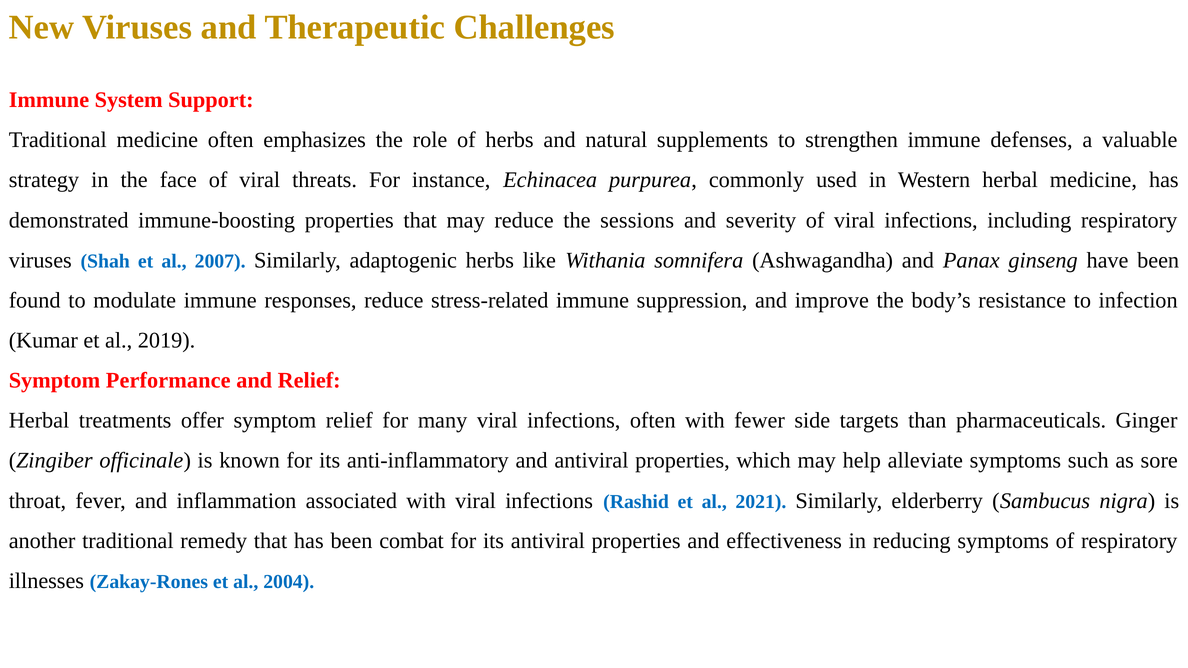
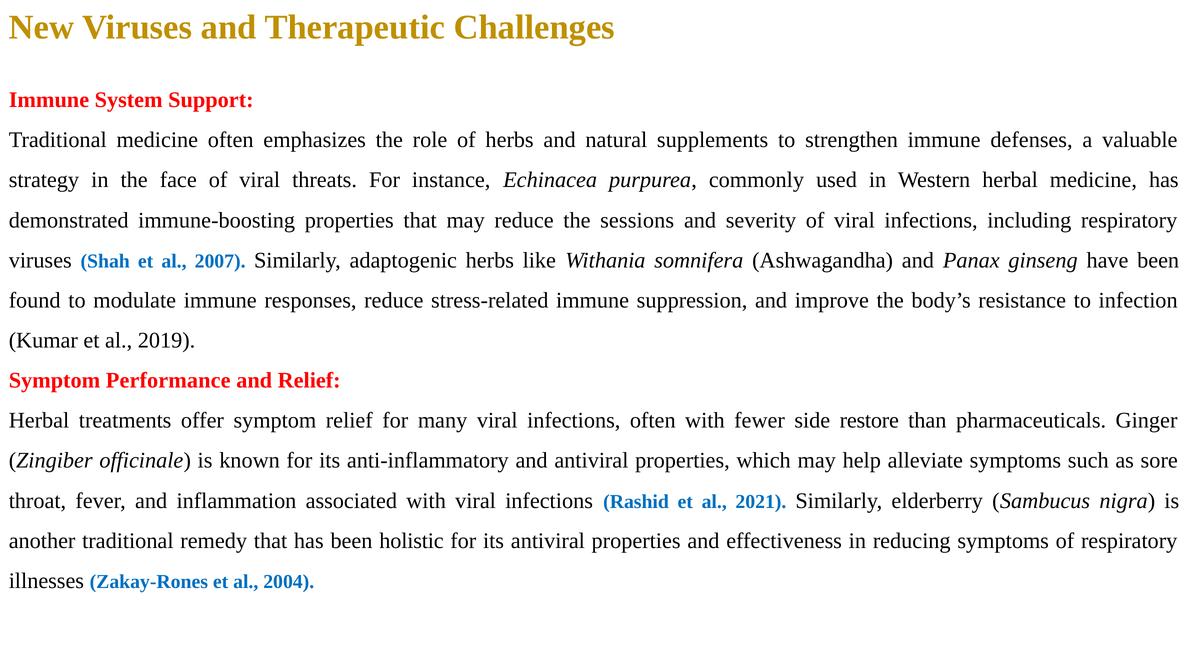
targets: targets -> restore (869, 421)
combat: combat -> holistic (412, 541)
